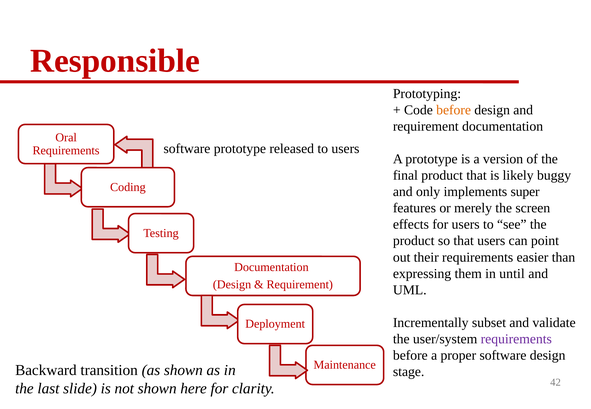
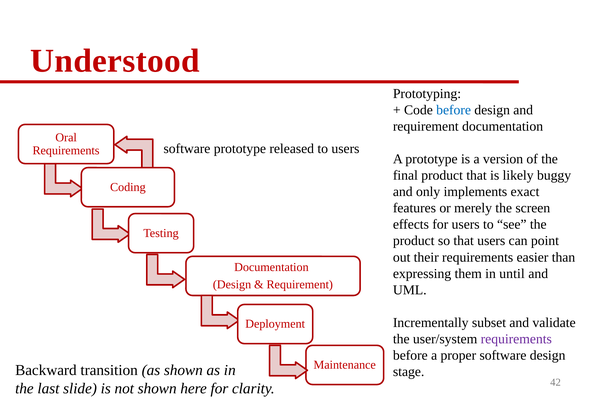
Responsible: Responsible -> Understood (115, 61)
before colour: orange -> blue (454, 110)
super: super -> exact (525, 192)
